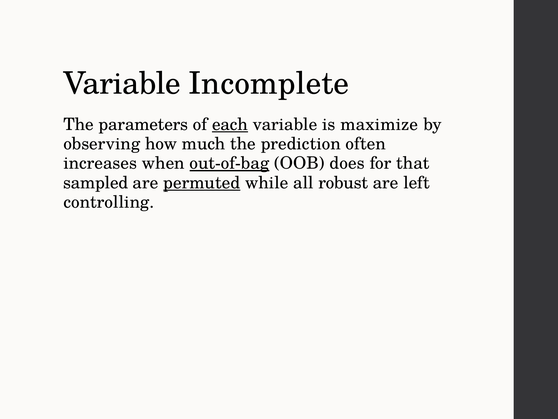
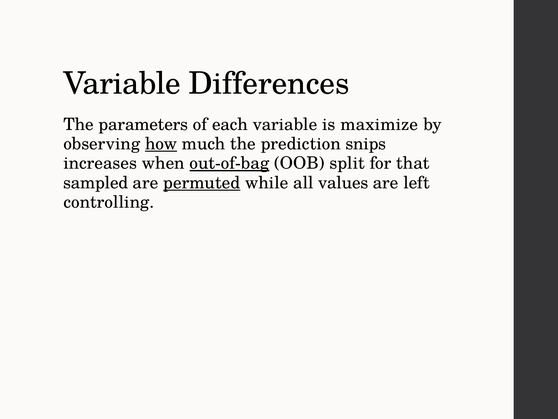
Incomplete: Incomplete -> Differences (269, 83)
each underline: present -> none (230, 124)
how underline: none -> present (161, 144)
often: often -> snips (366, 144)
does: does -> split (347, 163)
robust: robust -> values (343, 183)
